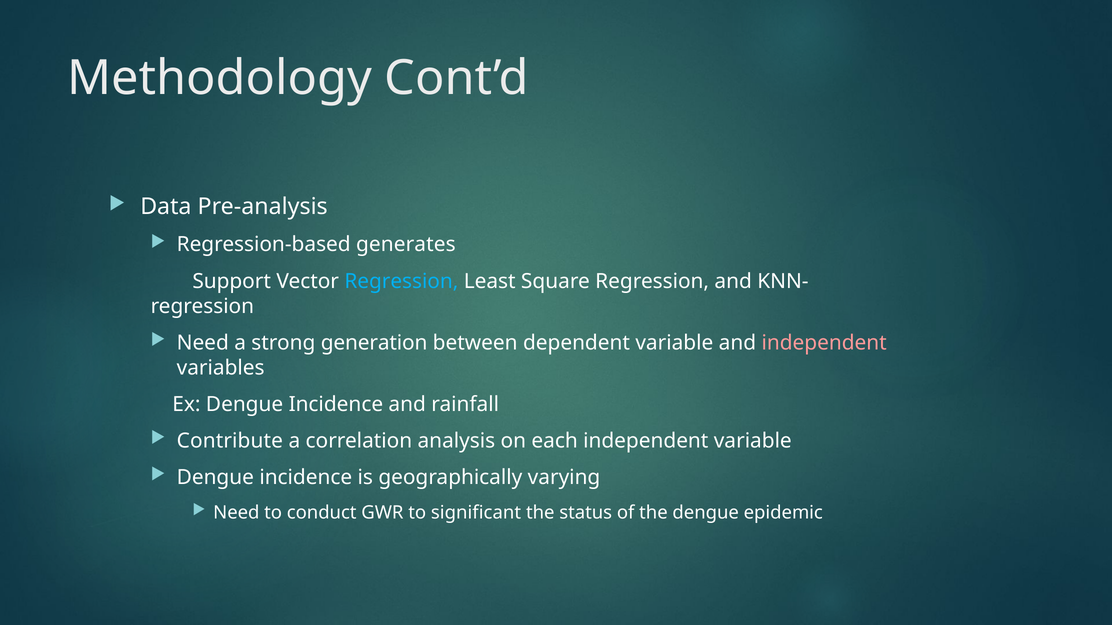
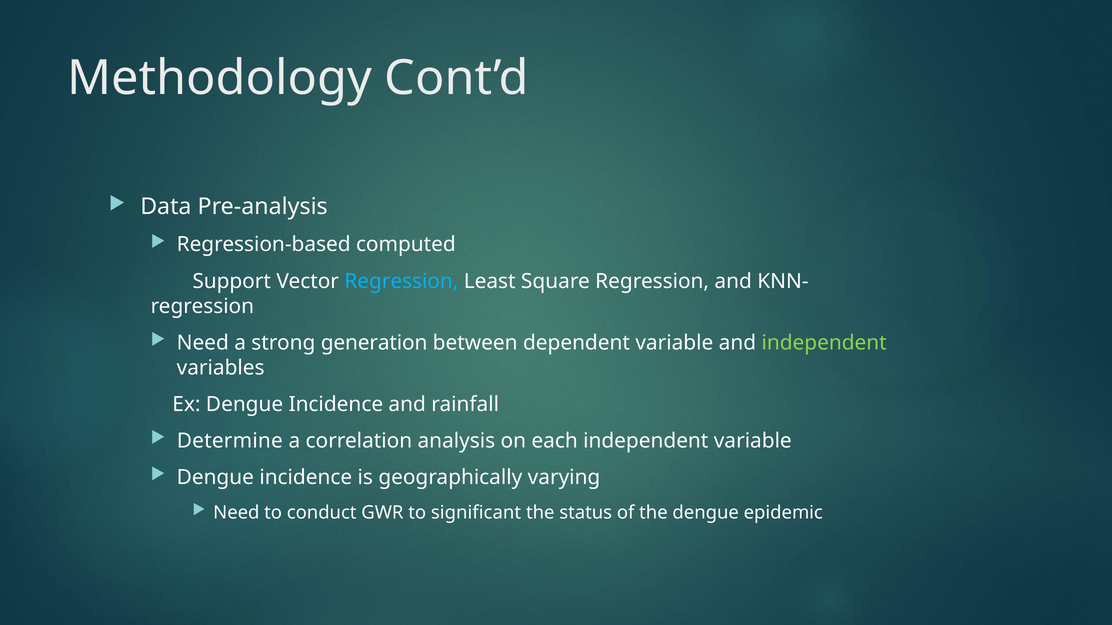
generates: generates -> computed (406, 245)
independent colour: pink -> light green (824, 343)
Contribute: Contribute -> Determine (230, 441)
